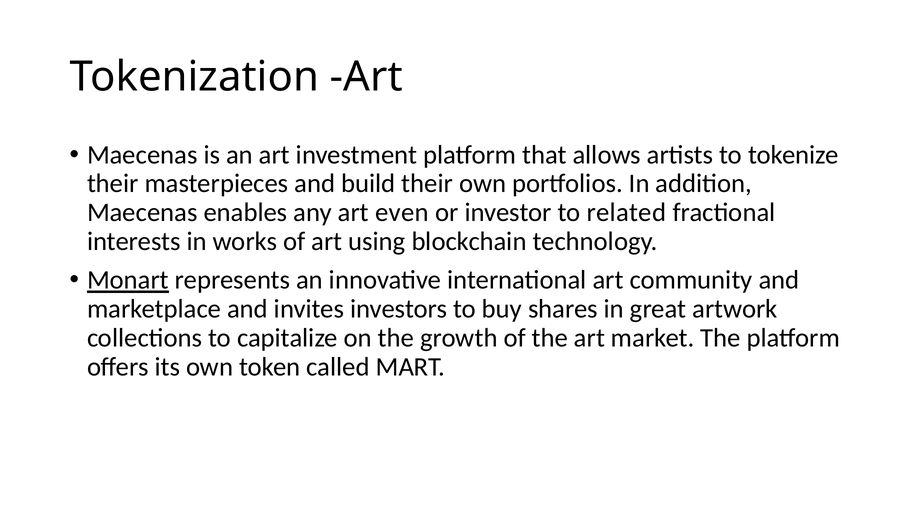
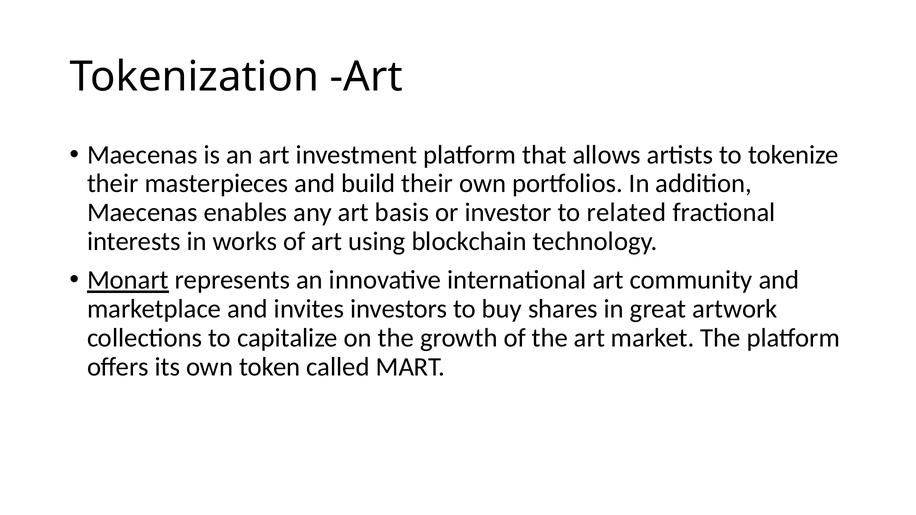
even: even -> basis (402, 213)
